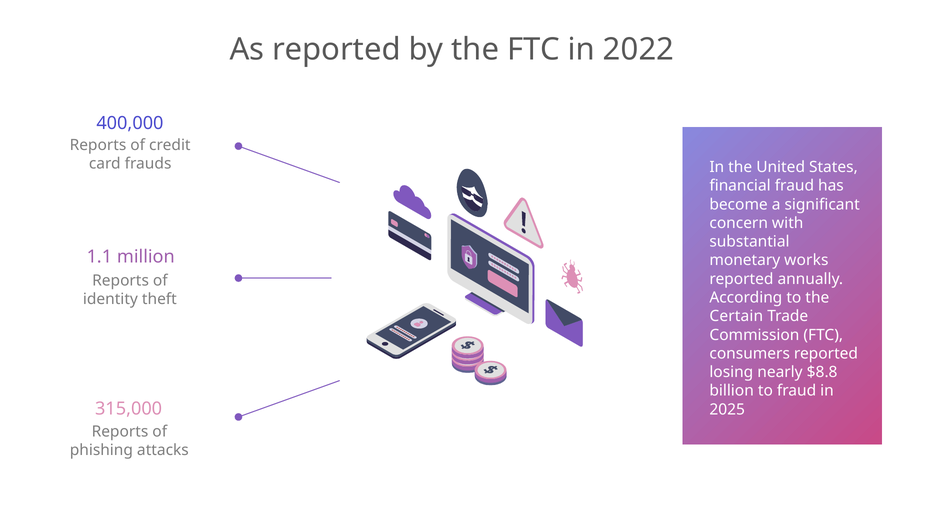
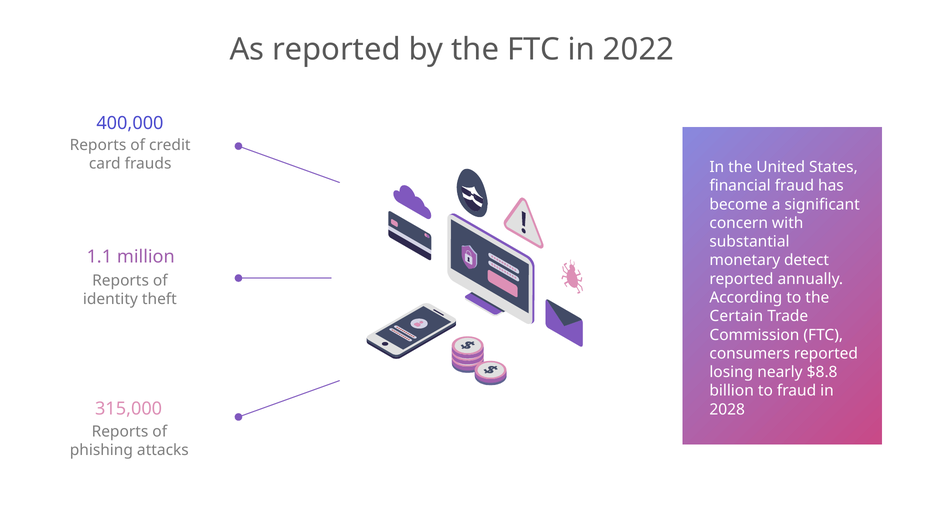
works: works -> detect (807, 260)
2025: 2025 -> 2028 (727, 410)
